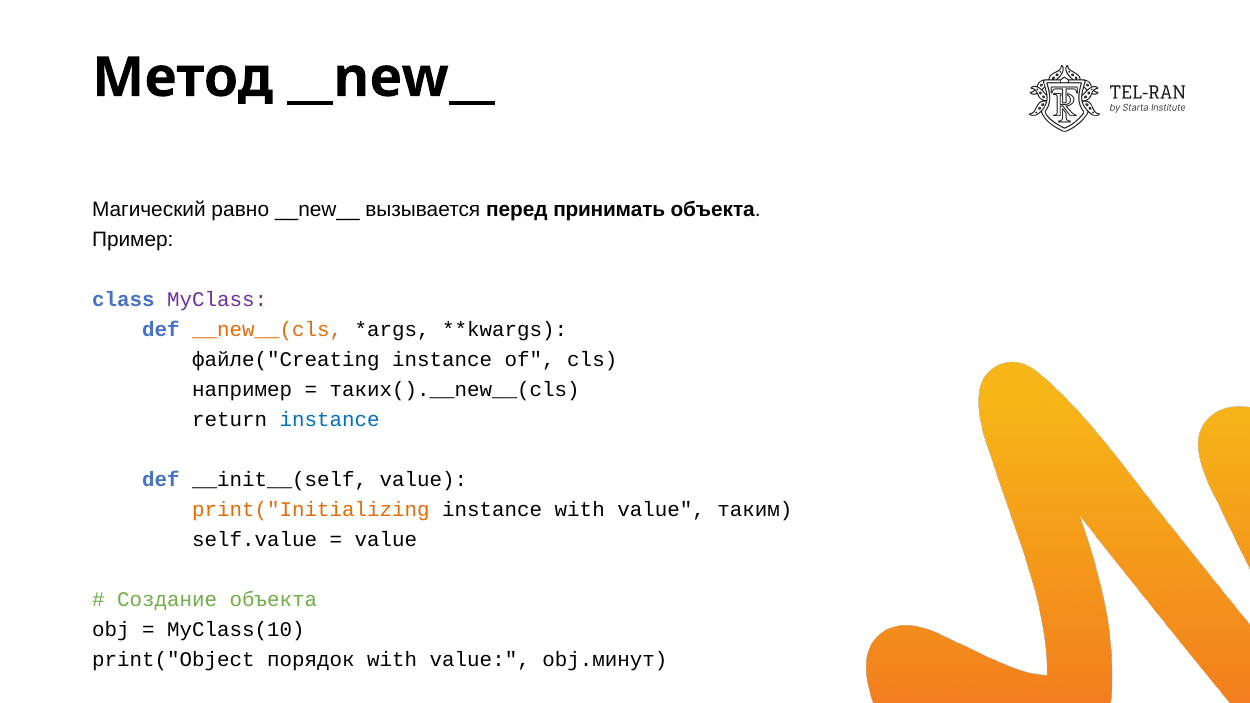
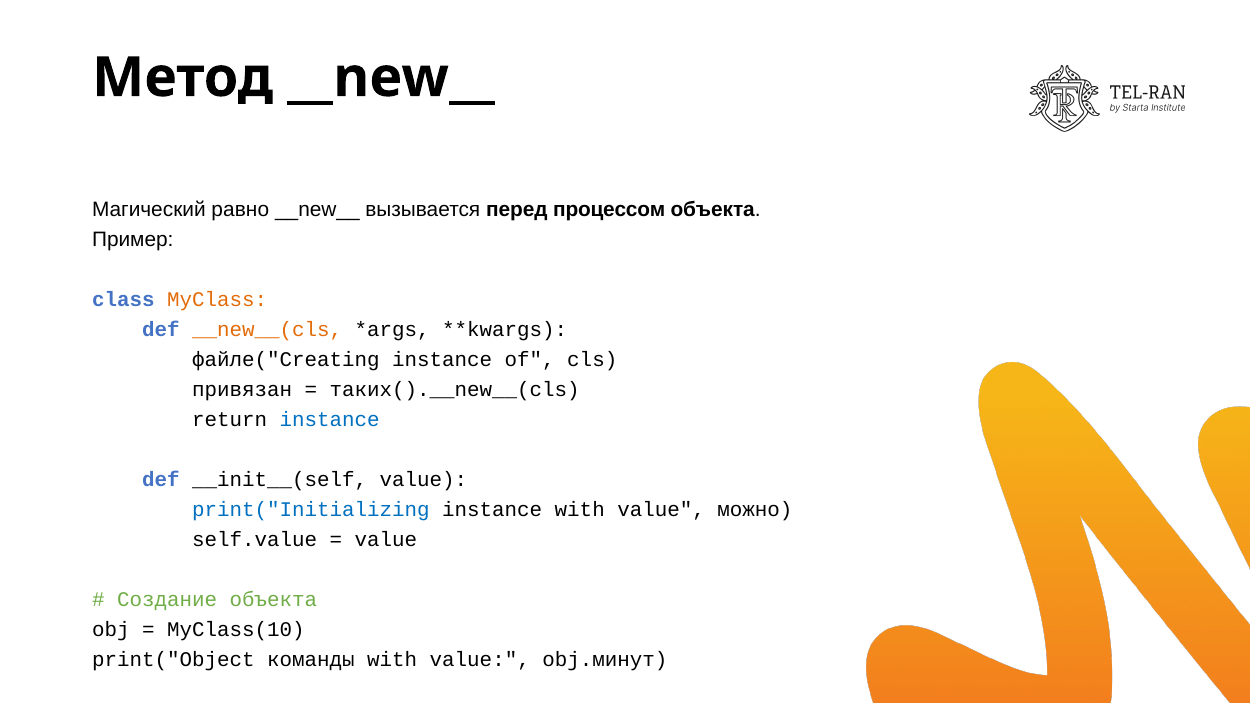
принимать: принимать -> процессом (609, 210)
MyClass colour: purple -> orange (217, 299)
например: например -> привязан (242, 389)
print("Initializing colour: orange -> blue (311, 509)
таким: таким -> можно (755, 509)
порядок: порядок -> команды (311, 659)
